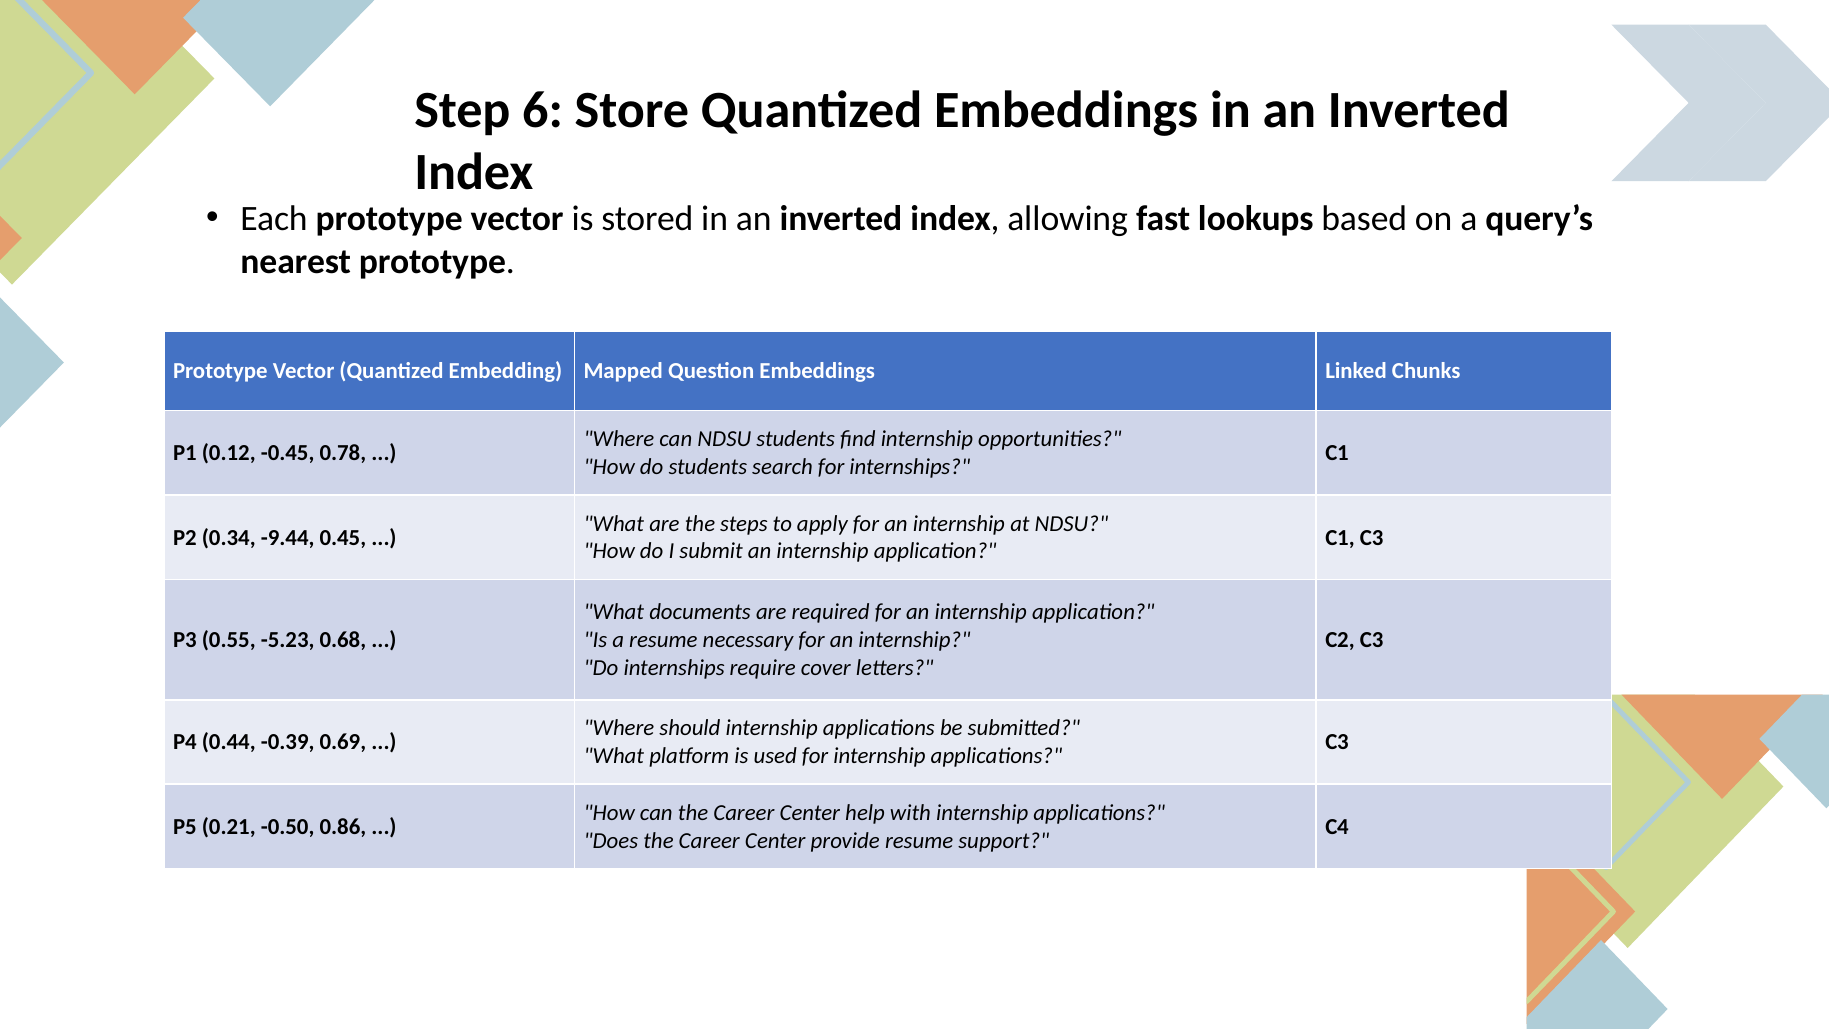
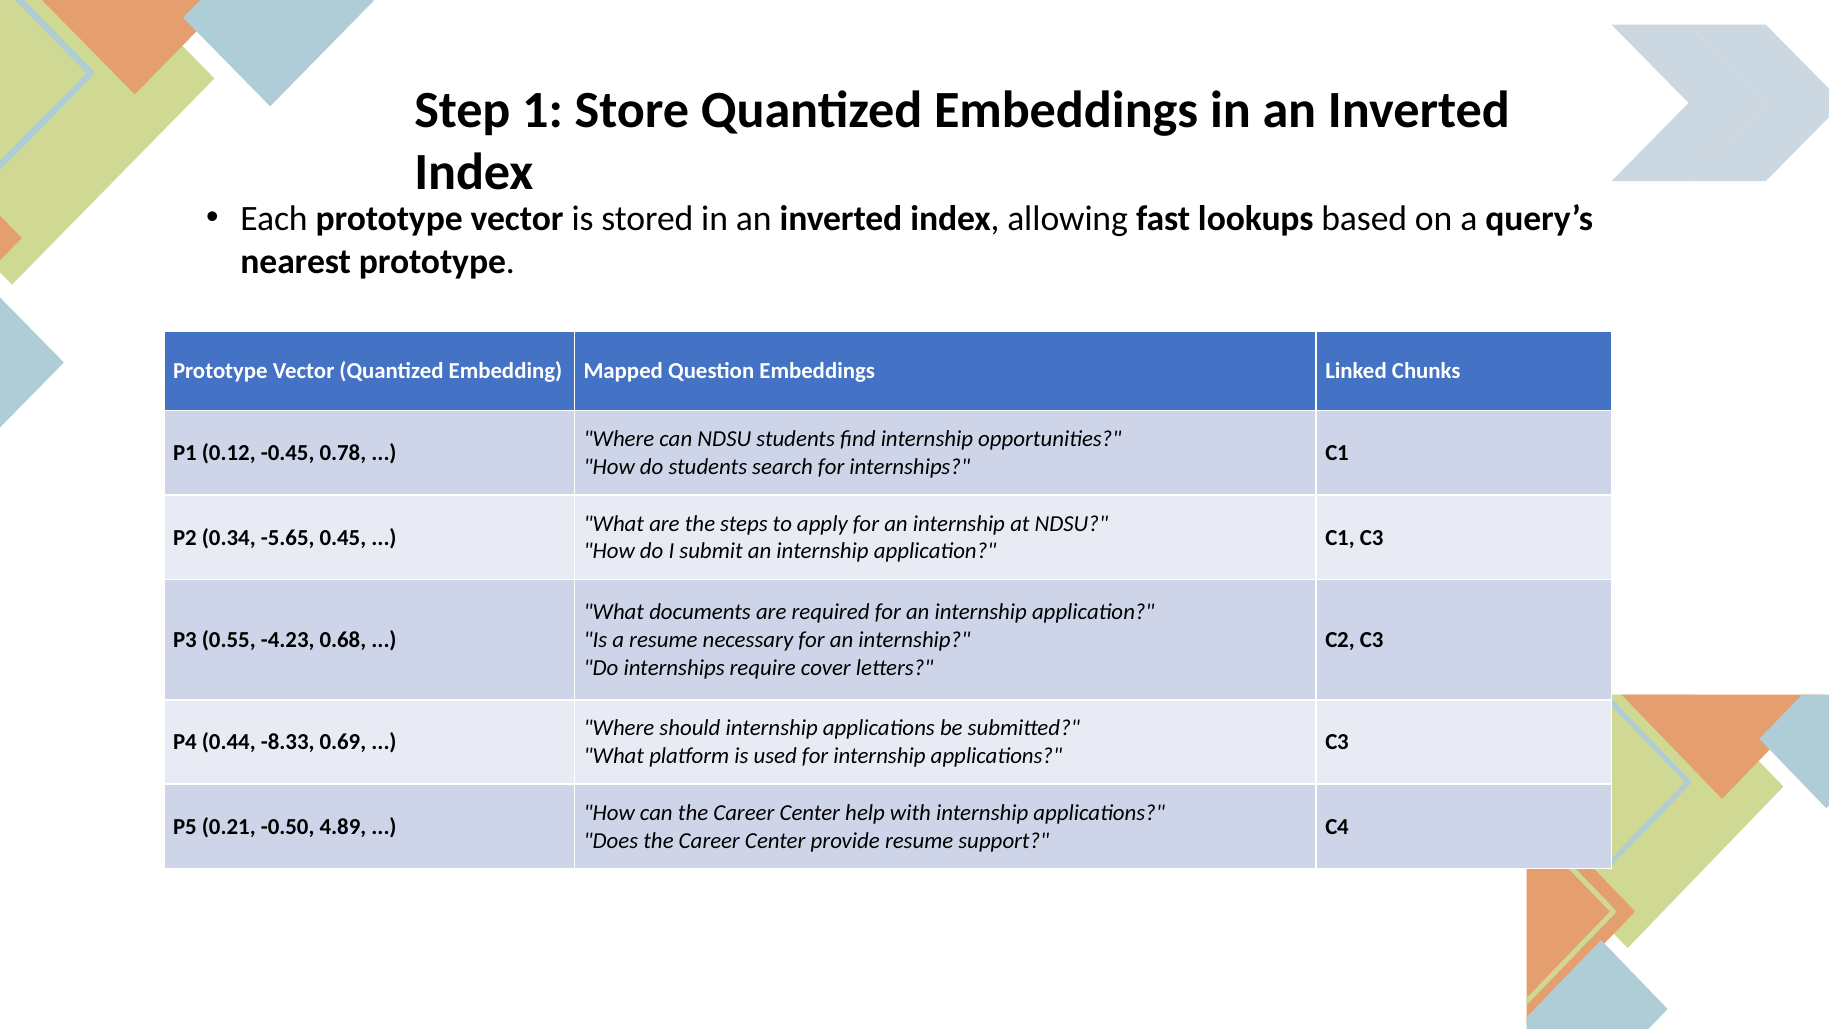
6: 6 -> 1 (543, 110)
-9.44: -9.44 -> -5.65 (288, 537)
-5.23: -5.23 -> -4.23 (288, 640)
-0.39: -0.39 -> -8.33 (288, 742)
0.86: 0.86 -> 4.89 (343, 827)
